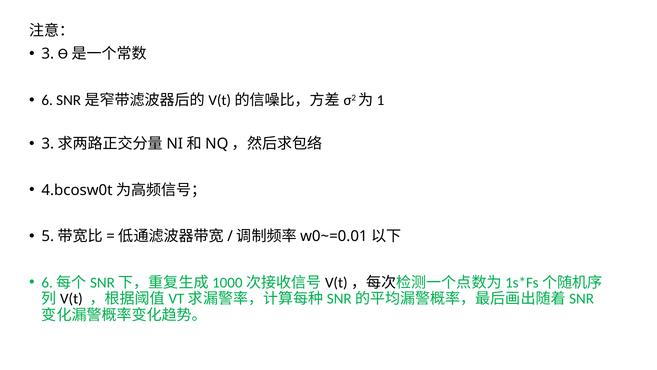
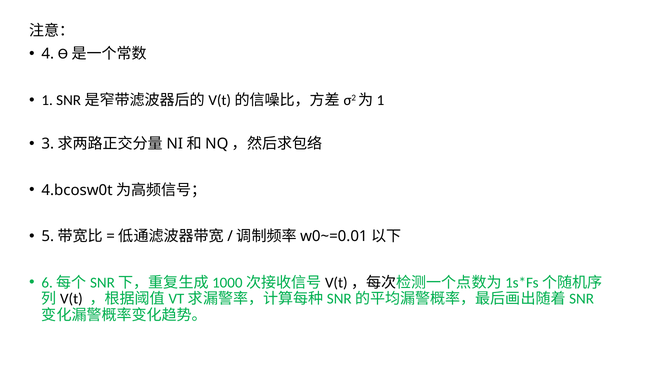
3: 3 -> 4 (48, 54)
6: 6 -> 1 (47, 100)
